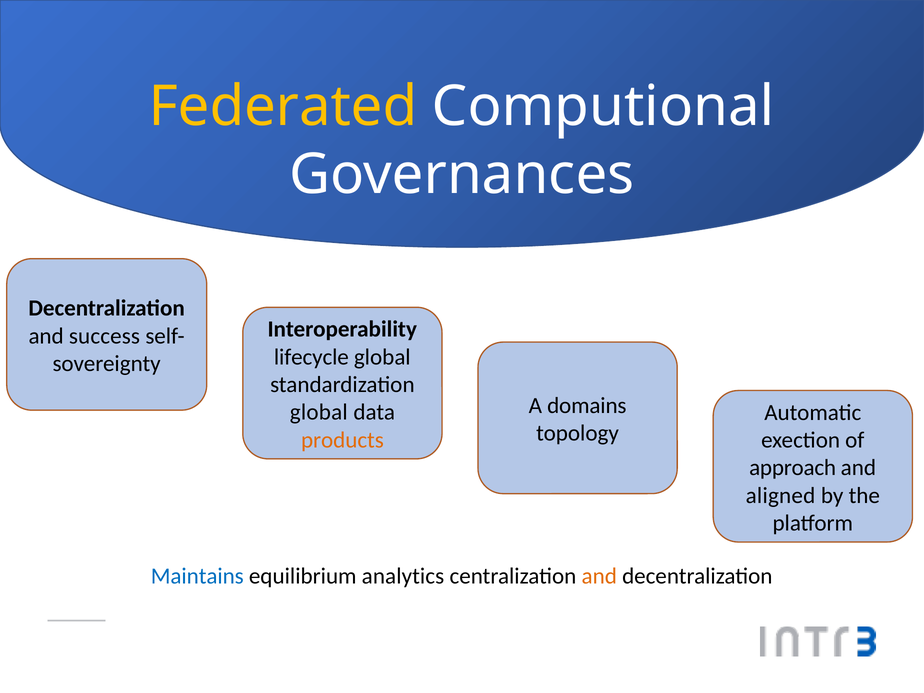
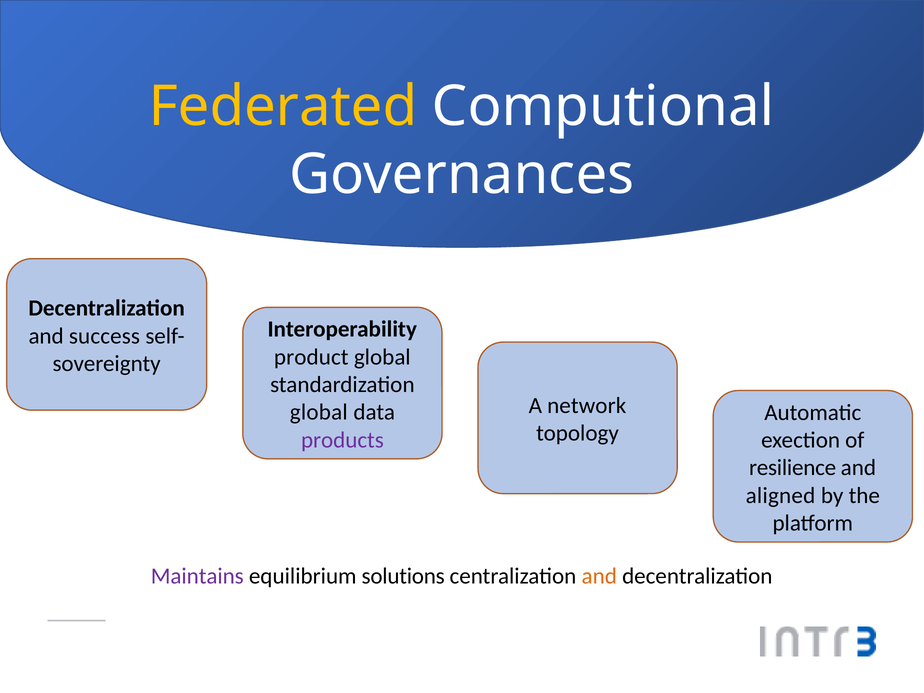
lifecycle: lifecycle -> product (311, 357)
domains: domains -> network (587, 406)
products colour: orange -> purple (342, 440)
approach: approach -> resilience (793, 468)
Maintains colour: blue -> purple (197, 576)
analytics: analytics -> solutions (403, 576)
